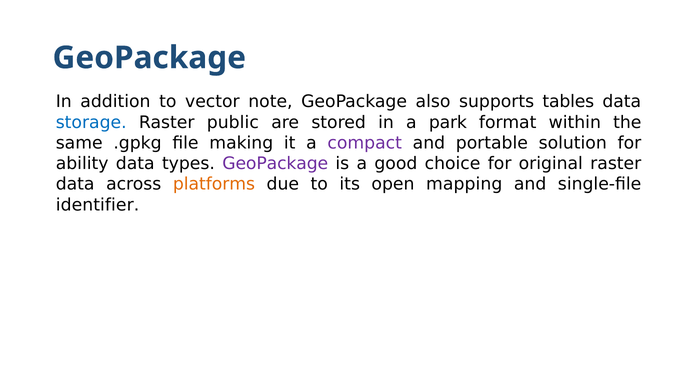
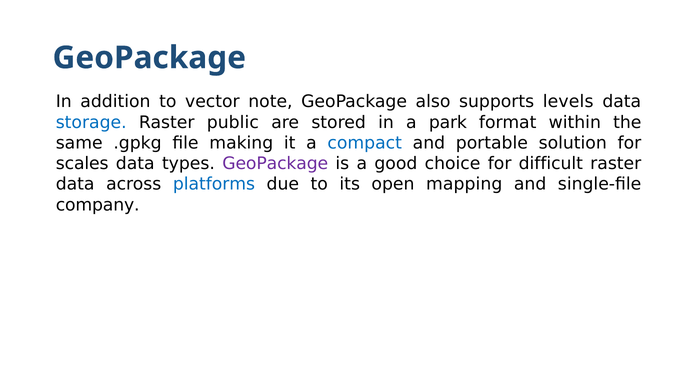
tables: tables -> levels (568, 102)
compact colour: purple -> blue (365, 143)
ability: ability -> scales (82, 164)
original: original -> difficult (551, 164)
platforms colour: orange -> blue (214, 185)
identifier: identifier -> company (98, 205)
